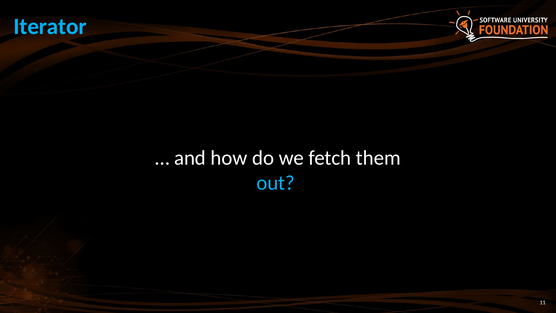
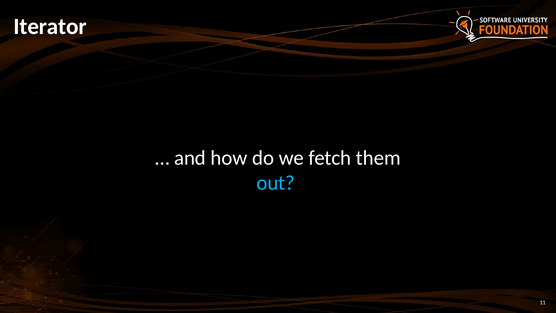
Iterator colour: light blue -> white (50, 26)
